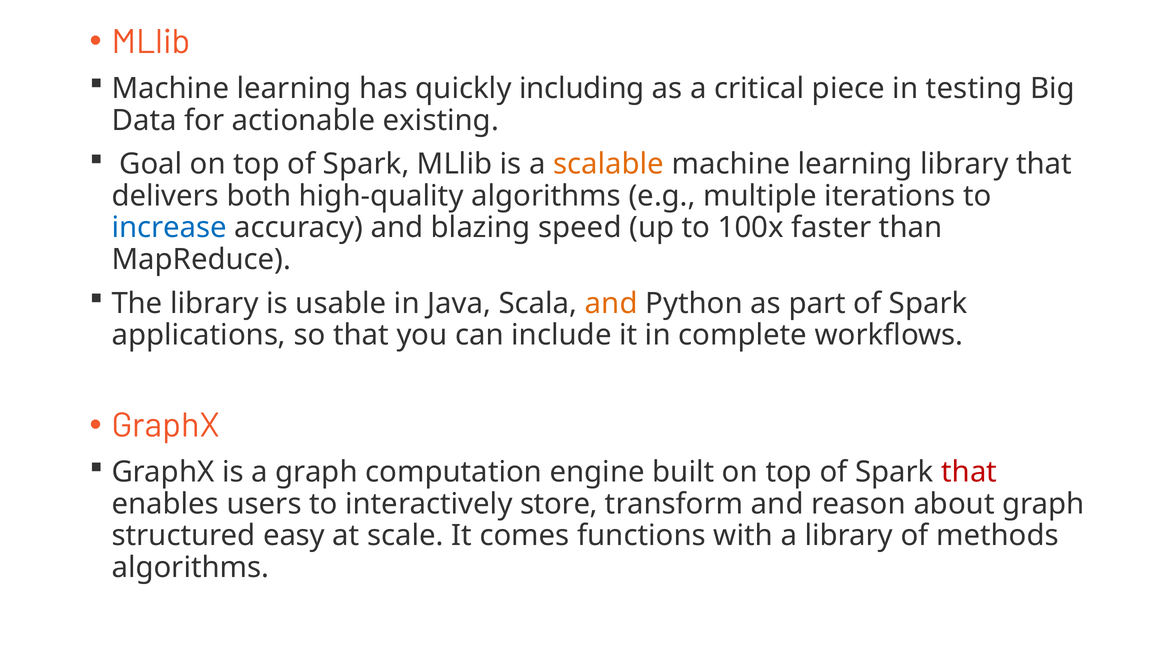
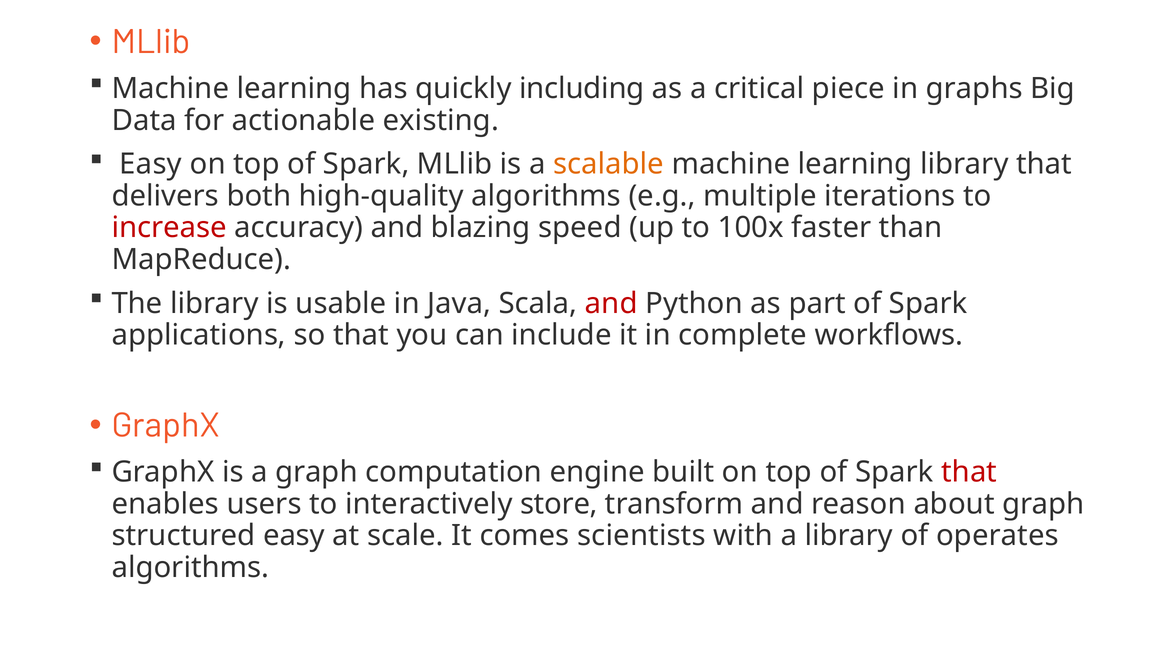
testing: testing -> graphs (974, 89)
Goal: Goal -> Easy (151, 164)
increase colour: blue -> red (169, 228)
and colour: orange -> red (611, 303)
functions: functions -> scientists (641, 536)
methods: methods -> operates (997, 536)
